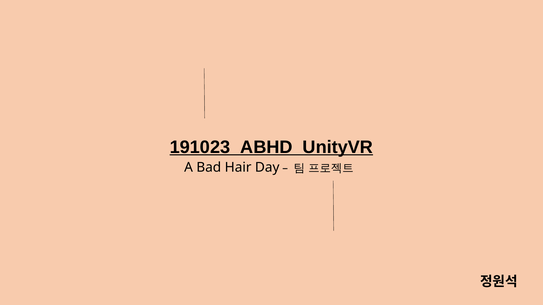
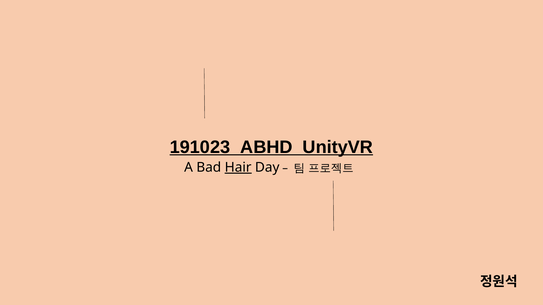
Hair underline: none -> present (238, 168)
